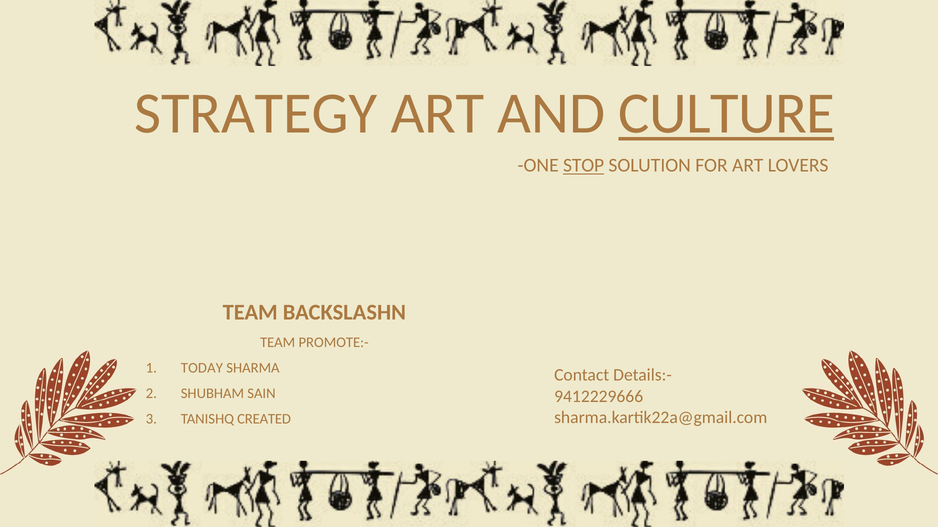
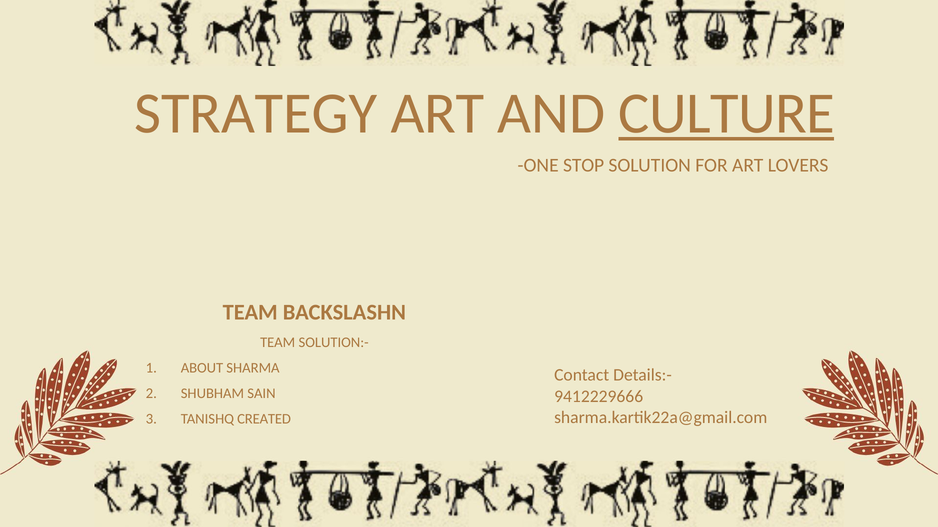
STOP underline: present -> none (584, 166)
PROMOTE:-: PROMOTE:- -> SOLUTION:- (334, 343)
TODAY: TODAY -> ABOUT (202, 368)
